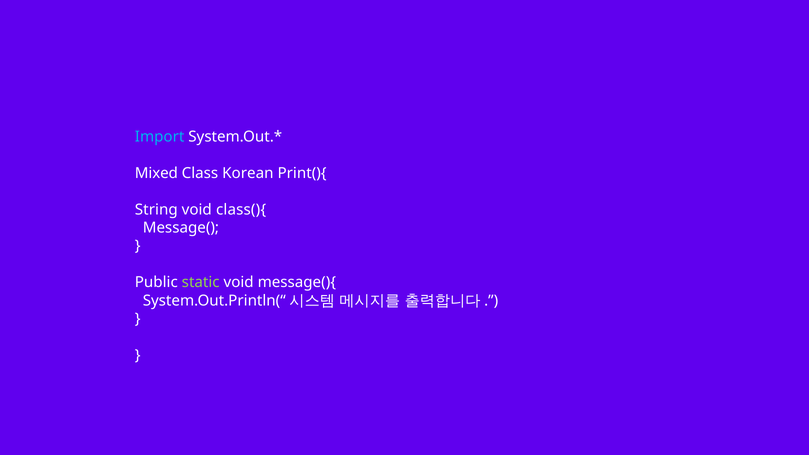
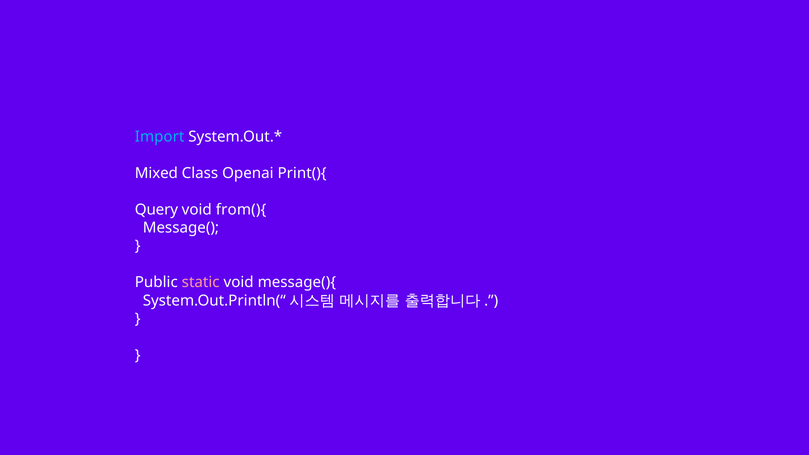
Korean: Korean -> Openai (248, 173)
String: String -> Query (156, 210)
class(){: class(){ -> from(){ (241, 210)
static colour: light green -> pink (201, 282)
